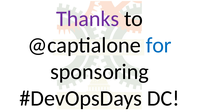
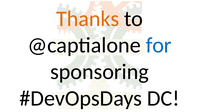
Thanks colour: purple -> orange (88, 19)
